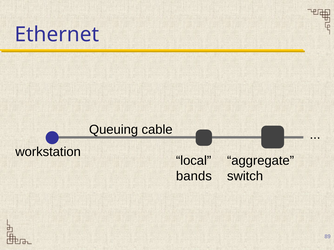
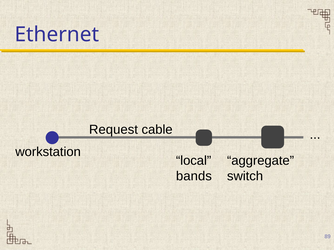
Queuing: Queuing -> Request (114, 130)
